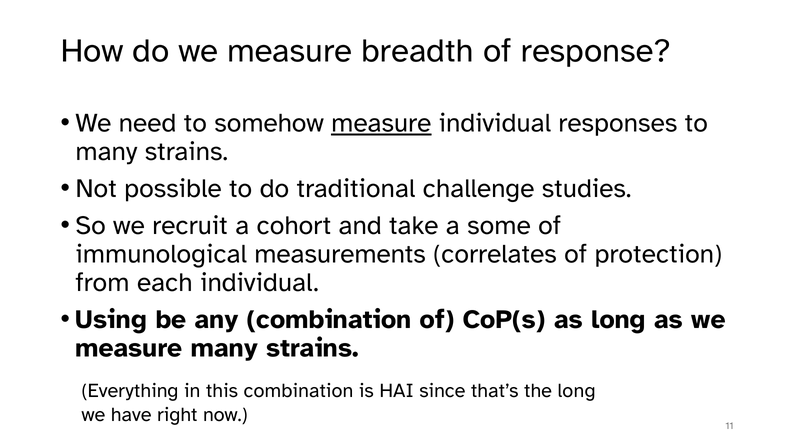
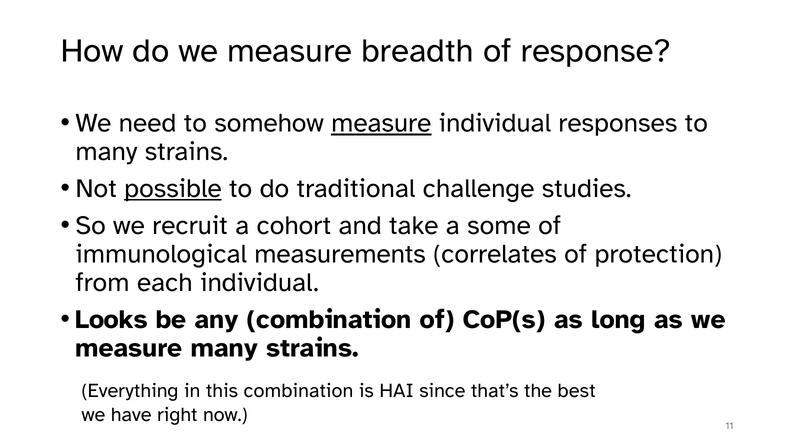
possible underline: none -> present (173, 189)
Using: Using -> Looks (111, 320)
the long: long -> best (577, 391)
